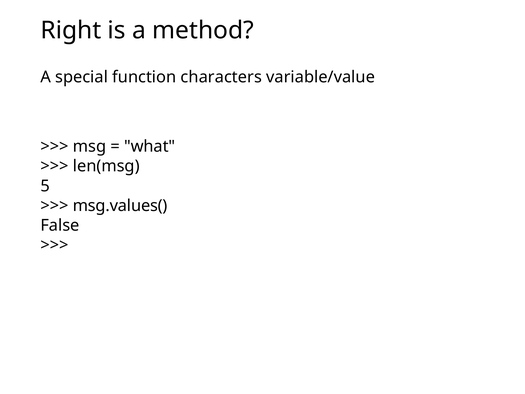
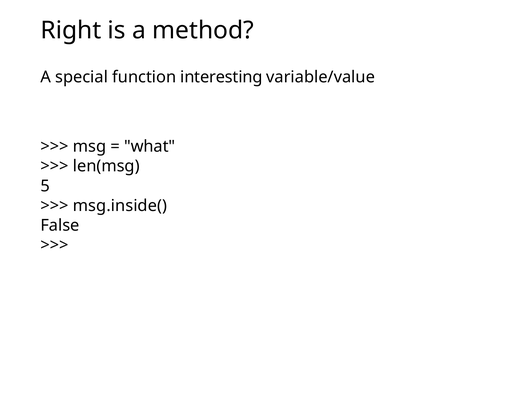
characters: characters -> interesting (221, 77)
msg.values(: msg.values( -> msg.inside( (120, 206)
